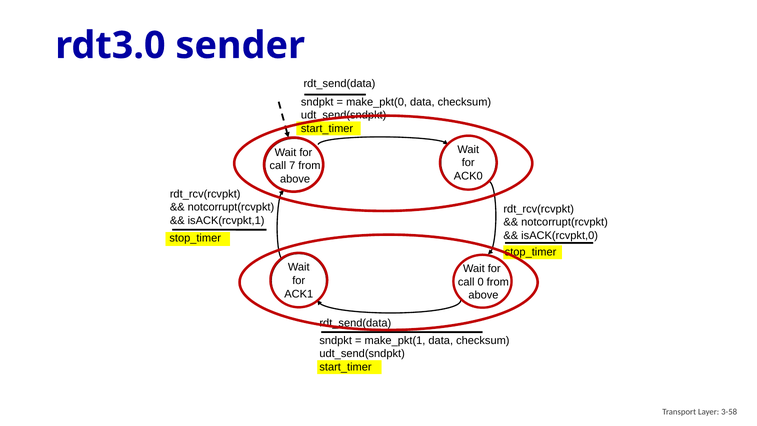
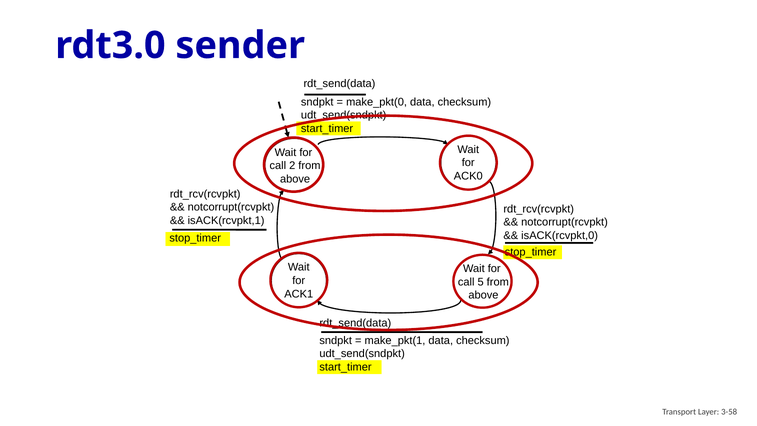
7: 7 -> 2 (292, 166)
0: 0 -> 5 (481, 282)
